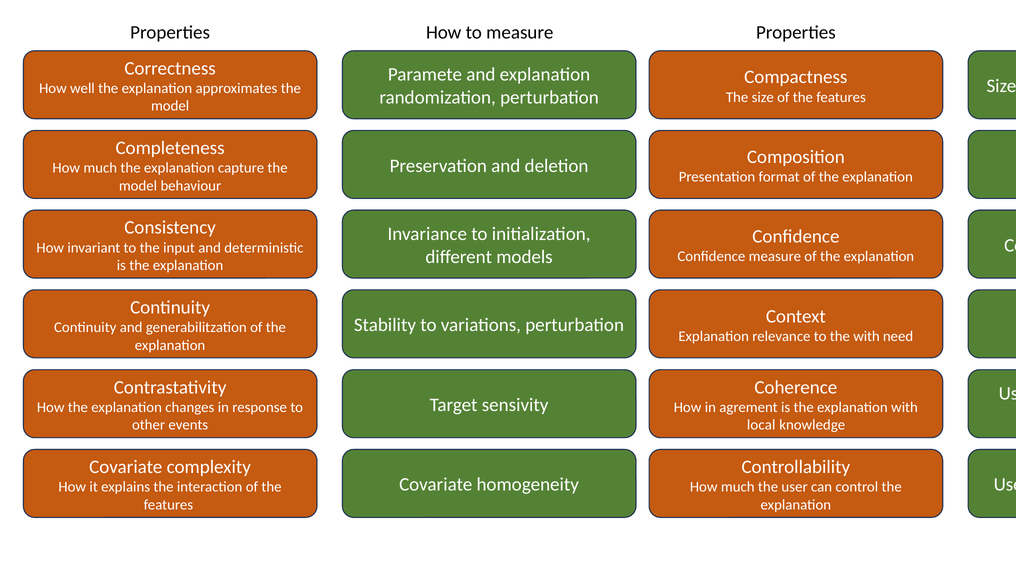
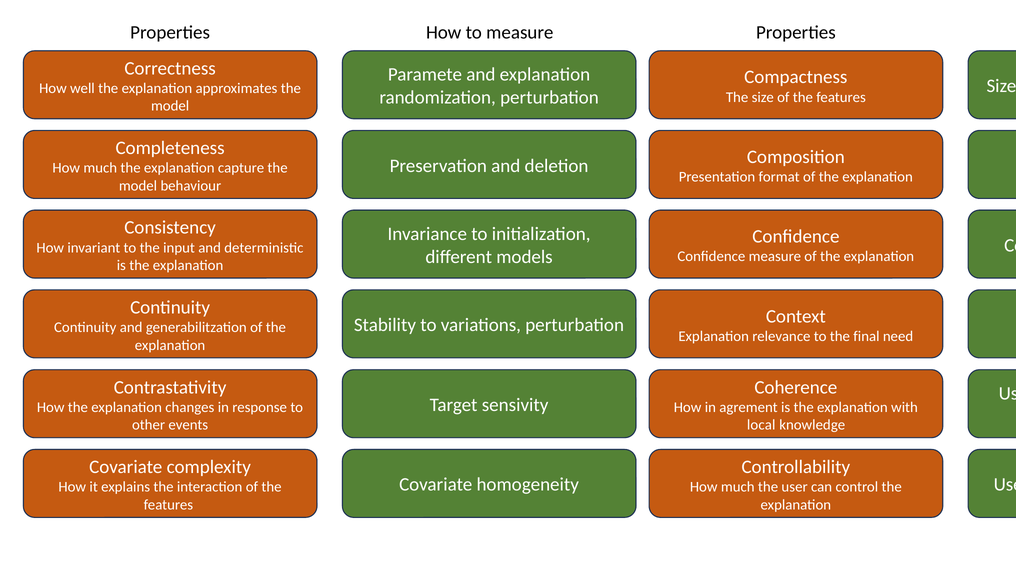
the with: with -> final (866, 337)
